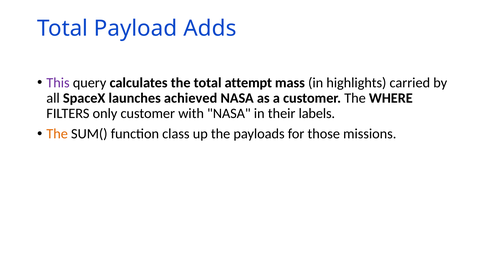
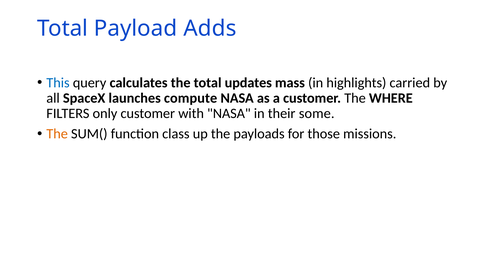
This colour: purple -> blue (58, 83)
attempt: attempt -> updates (248, 83)
achieved: achieved -> compute (191, 98)
labels: labels -> some (317, 113)
